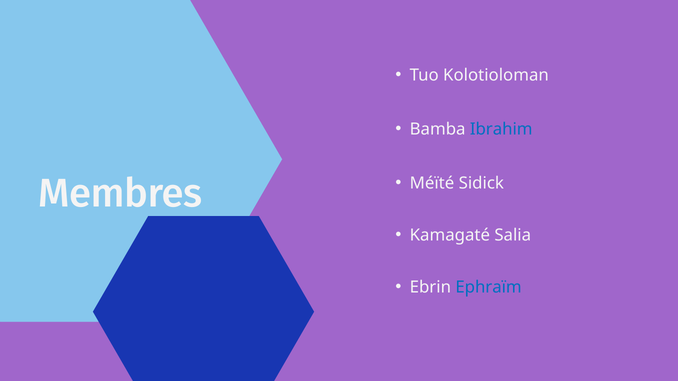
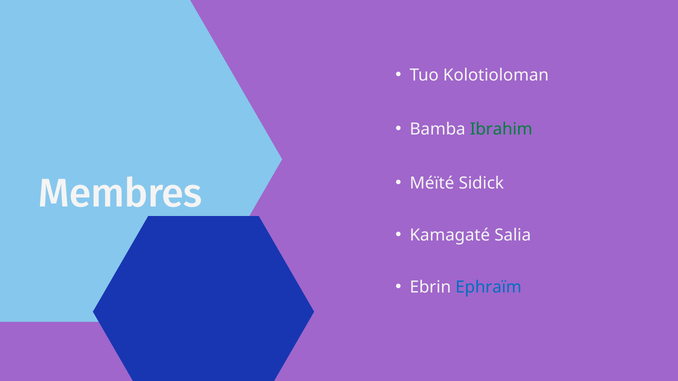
Ibrahim colour: blue -> green (501, 129)
